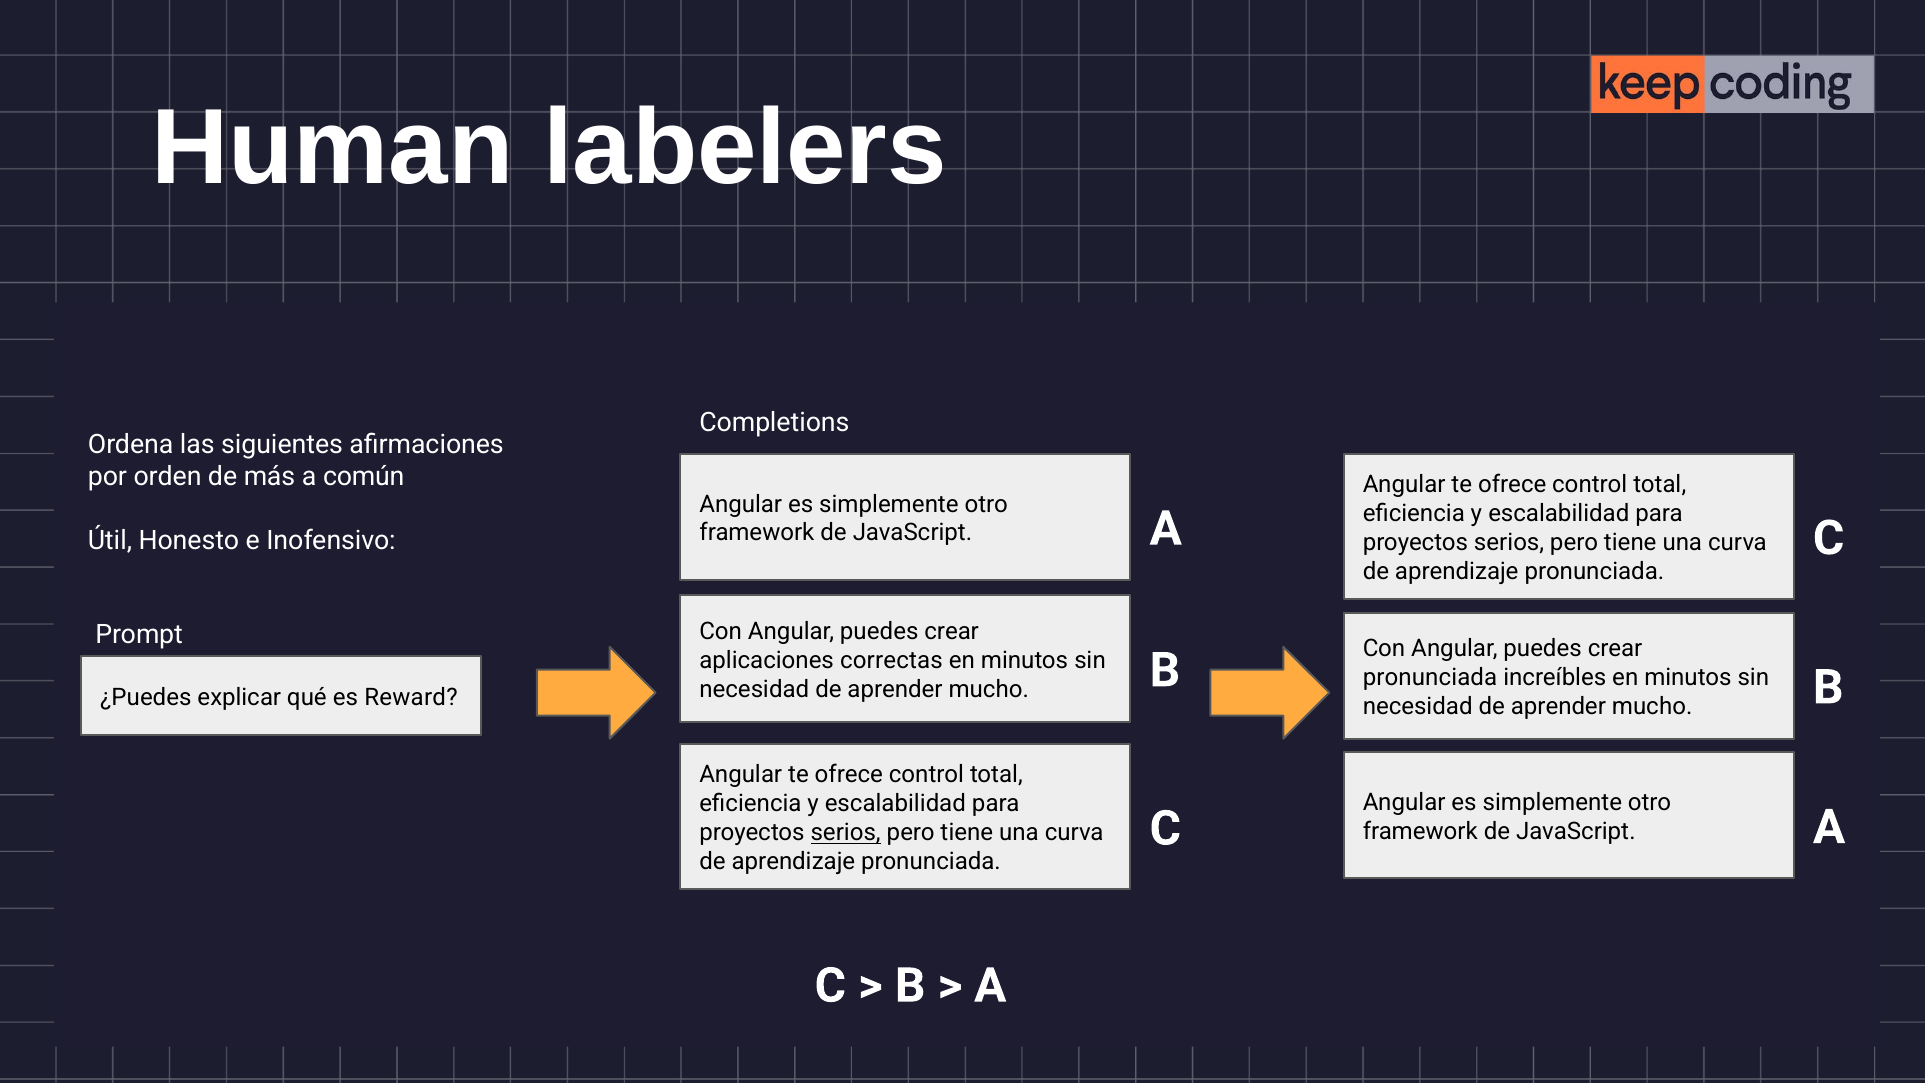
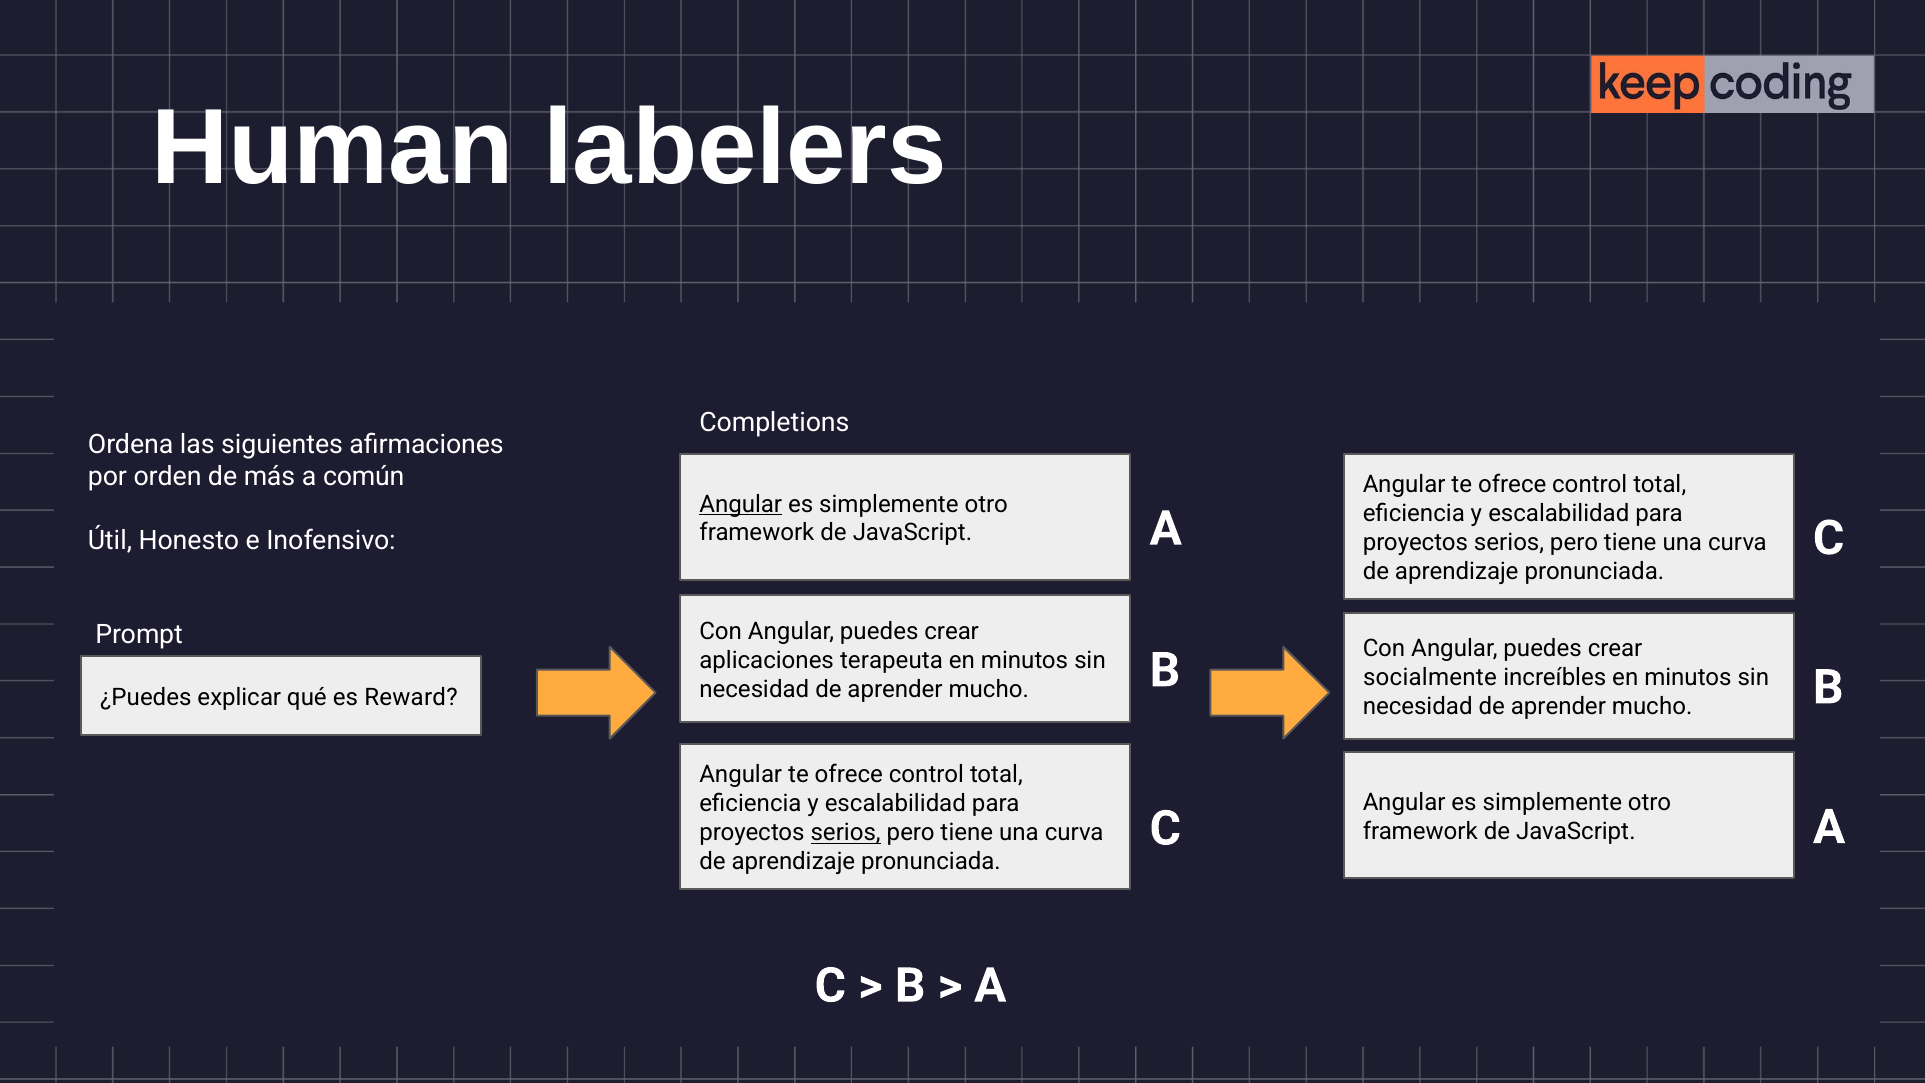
Angular underline: none -> present (741, 504)
correctas: correctas -> terapeuta (891, 660)
pronunciada: pronunciada -> socialmente (1430, 677)
